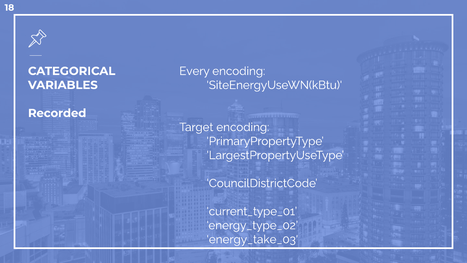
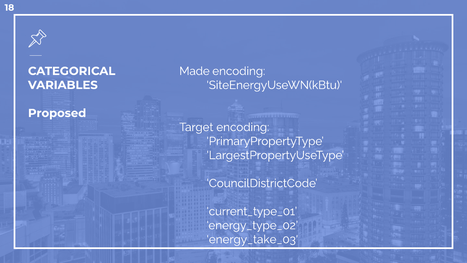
Every: Every -> Made (194, 71)
Recorded: Recorded -> Proposed (57, 113)
